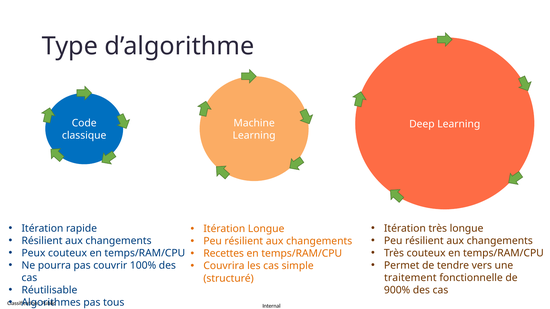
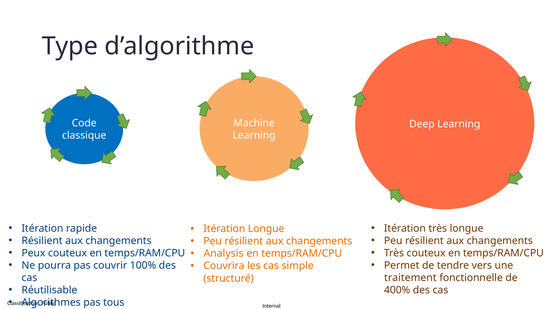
Recettes: Recettes -> Analysis (224, 254)
900%: 900% -> 400% (397, 290)
